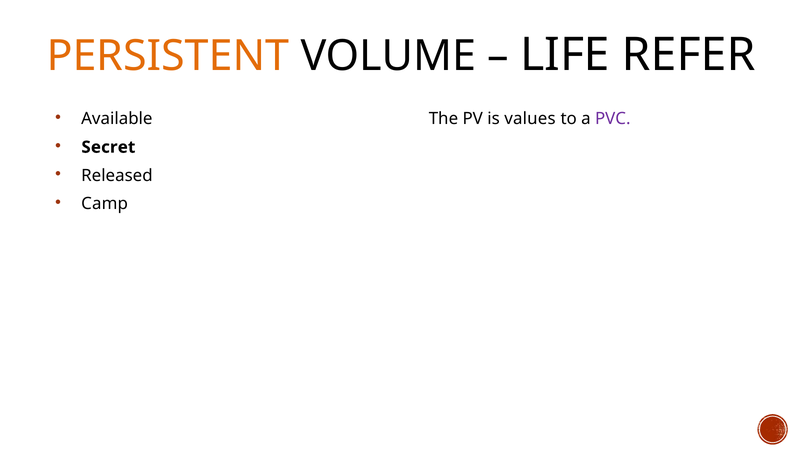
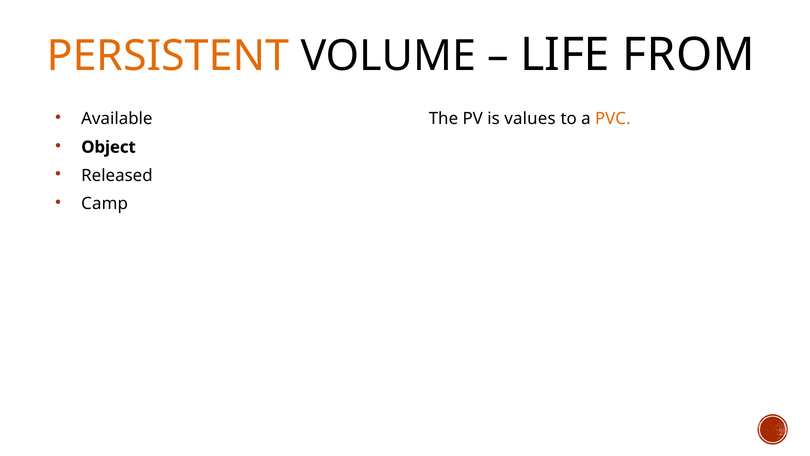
REFER: REFER -> FROM (689, 55)
PVC colour: purple -> orange (613, 119)
Secret: Secret -> Object (108, 147)
